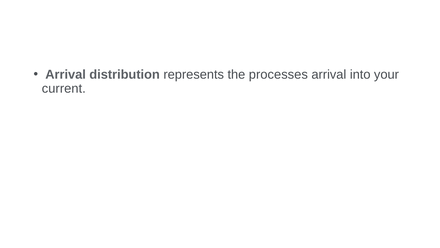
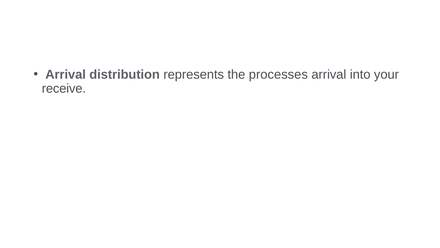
current: current -> receive (64, 88)
